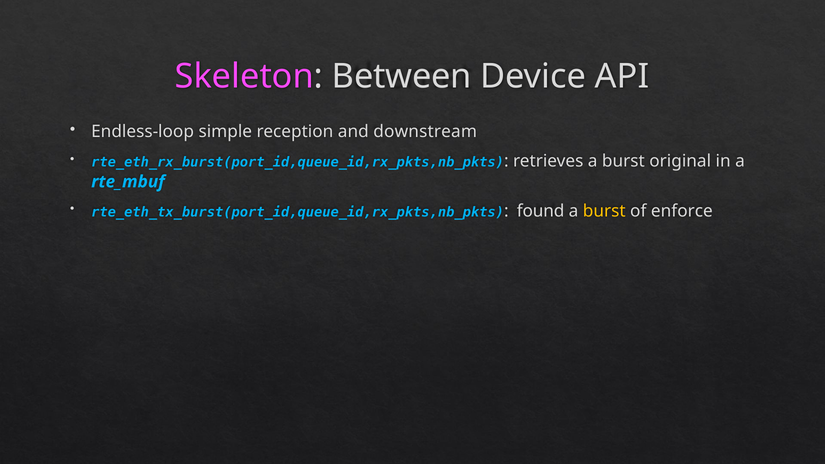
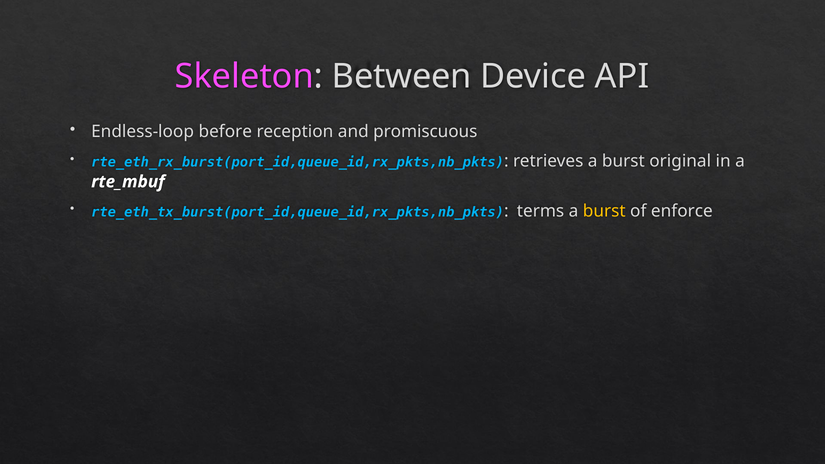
simple: simple -> before (225, 132)
downstream: downstream -> promiscuous (425, 132)
rte_mbuf colour: light blue -> white (128, 182)
found: found -> terms (541, 211)
